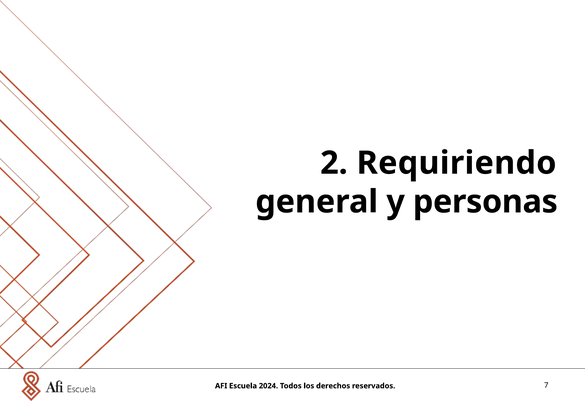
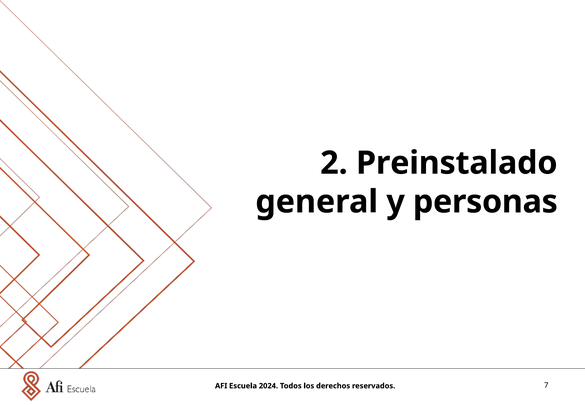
Requiriendo: Requiriendo -> Preinstalado (457, 163)
